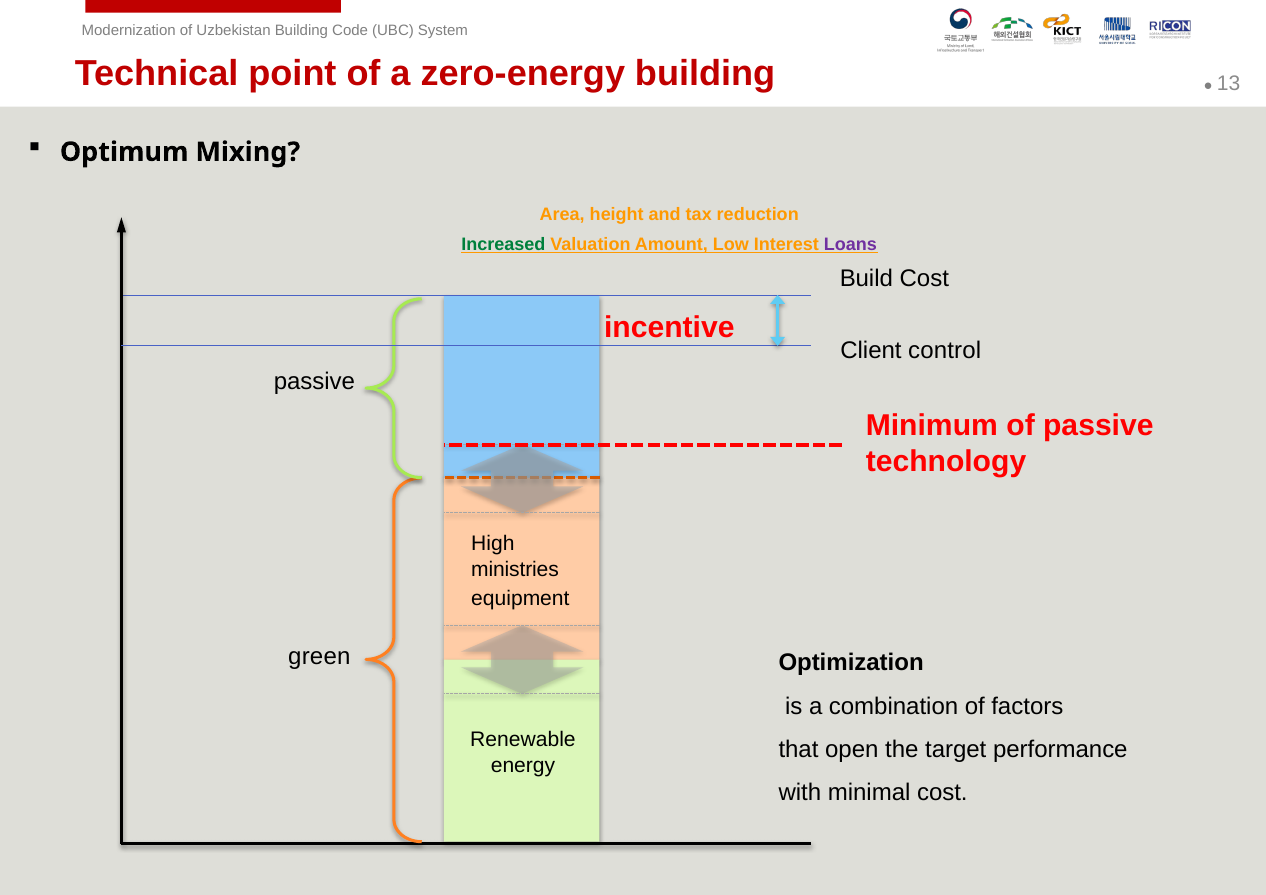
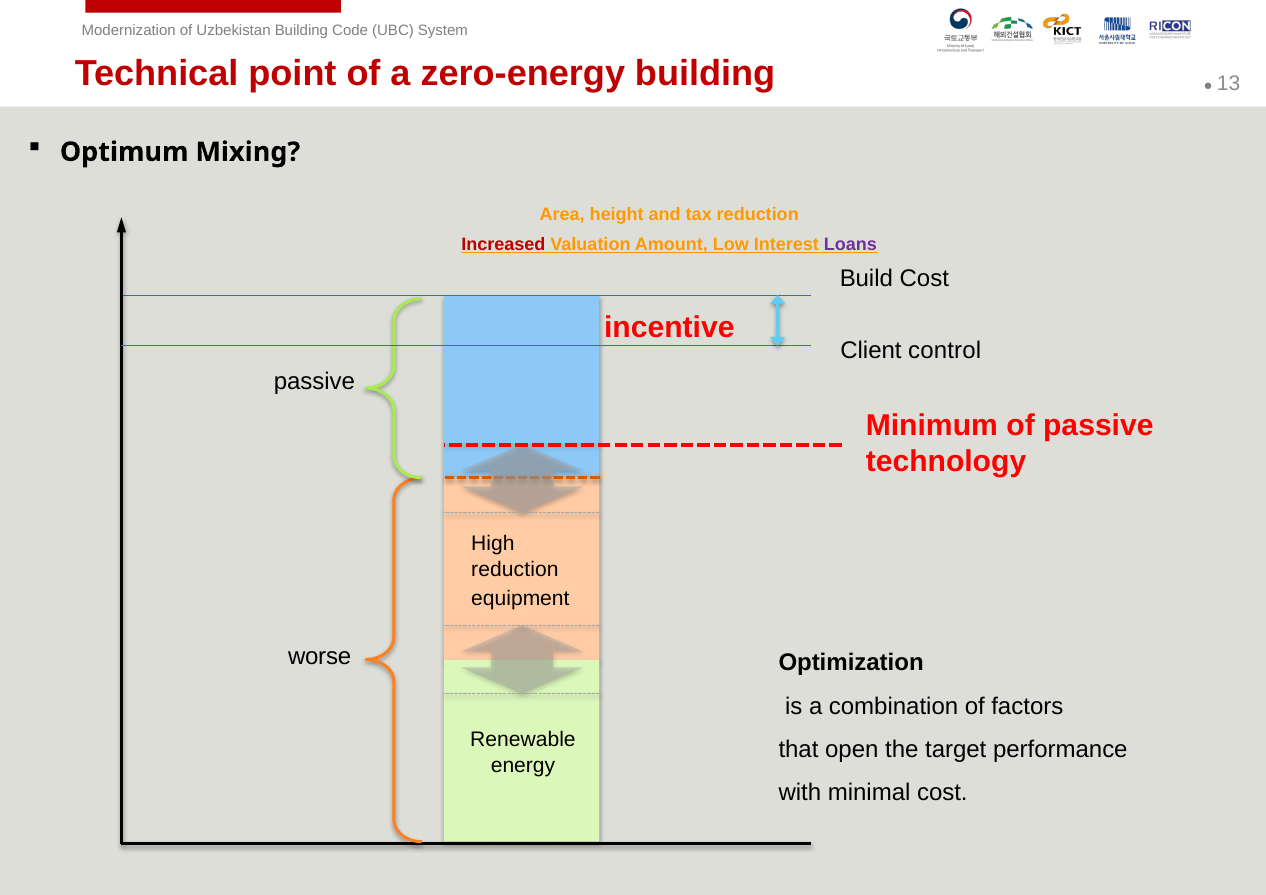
Increased colour: green -> red (503, 245)
ministries: ministries -> reduction (515, 569)
green: green -> worse (320, 657)
